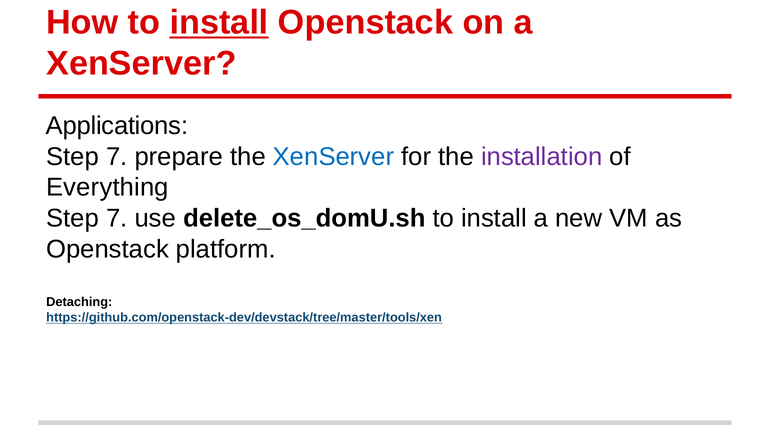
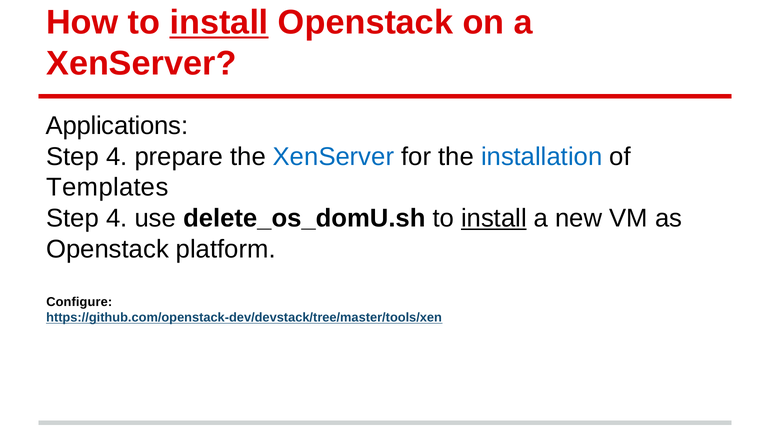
7: 7 -> 4 (117, 157)
installation colour: purple -> blue (542, 157)
Everything: Everything -> Templates (107, 188)
7: 7 -> 4 (117, 218)
install underline: none -> present (494, 218)
Detaching: Detaching -> Configure (79, 302)
